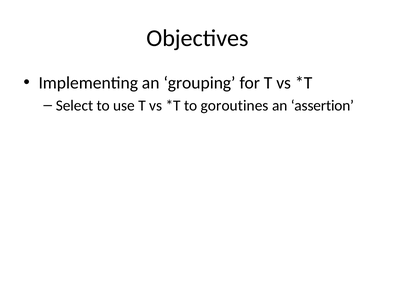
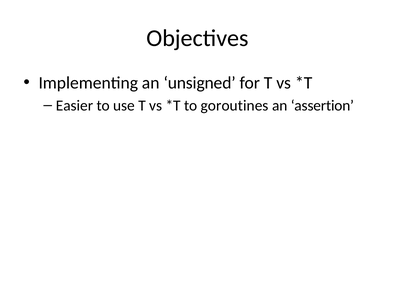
grouping: grouping -> unsigned (200, 83)
Select: Select -> Easier (74, 106)
